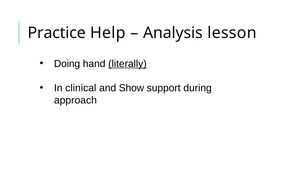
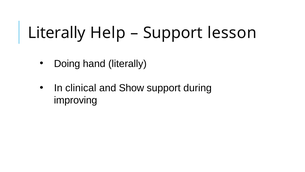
Practice: Practice -> Literally (57, 33)
Analysis: Analysis -> Support (173, 33)
literally underline: present -> none (127, 63)
approach: approach -> improving (76, 100)
